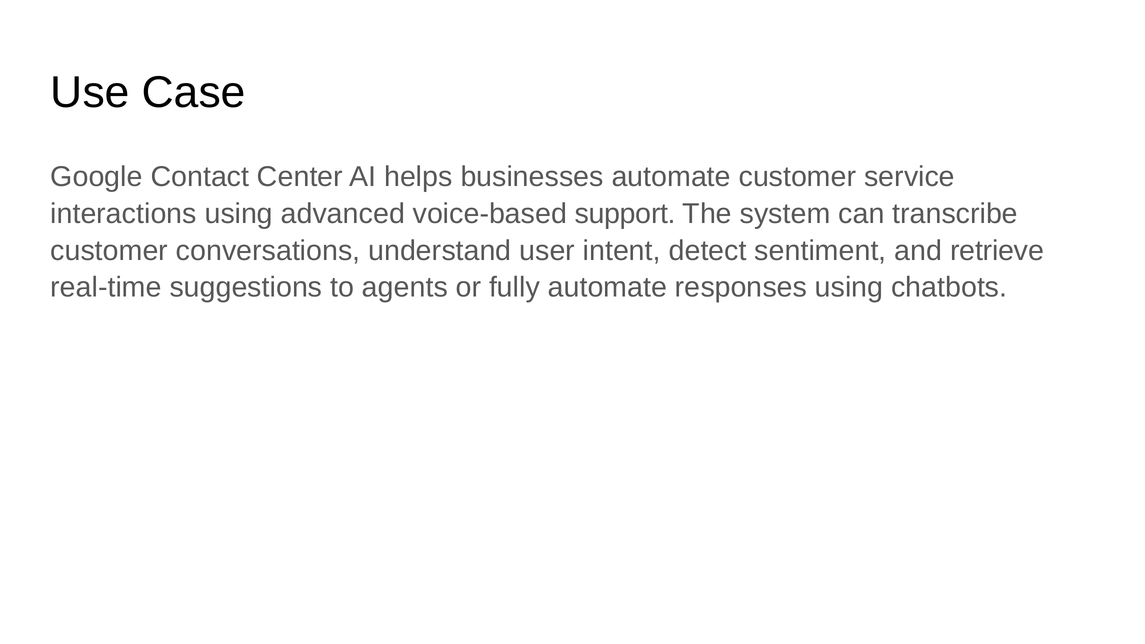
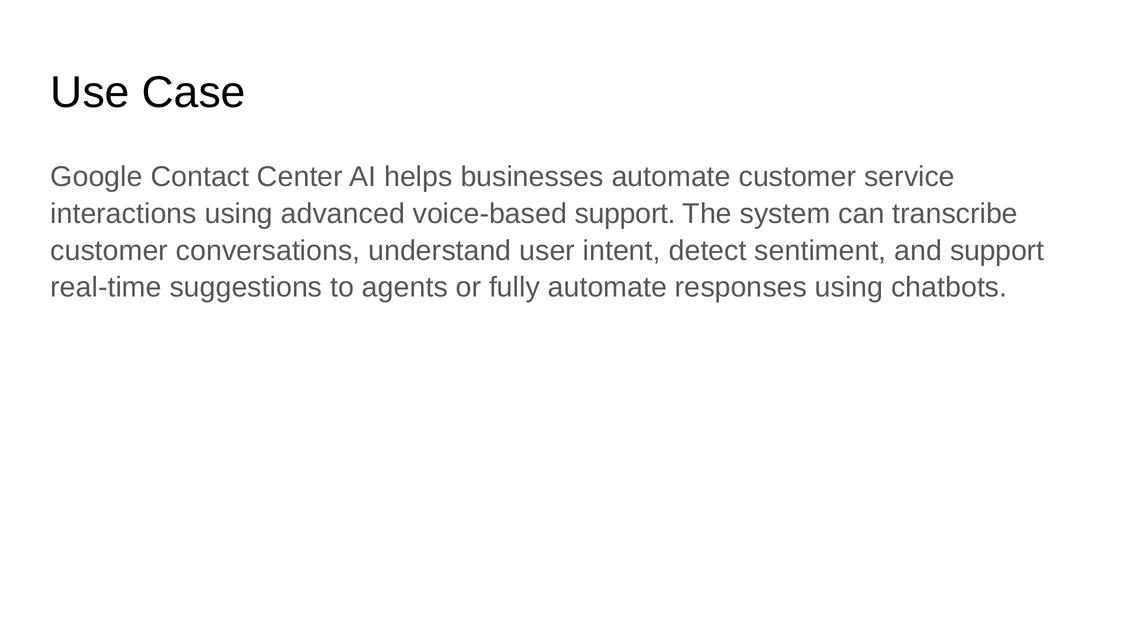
and retrieve: retrieve -> support (997, 251)
